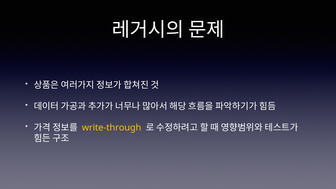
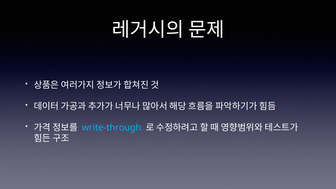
write-through colour: yellow -> light blue (112, 128)
